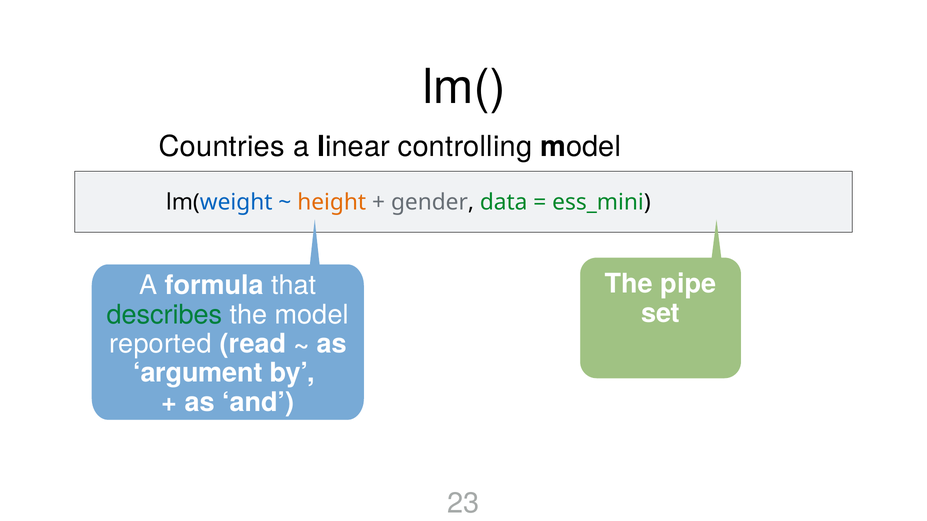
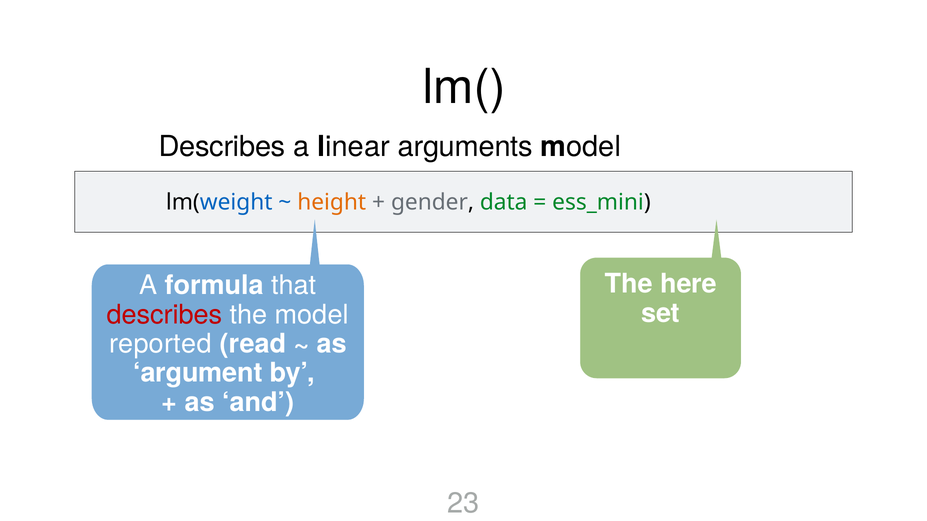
Countries: Countries -> Describes (222, 147)
controlling: controlling -> arguments (465, 147)
pipe: pipe -> here (688, 284)
describes colour: green -> red (165, 315)
